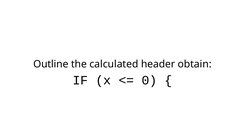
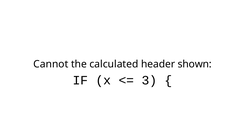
Outline: Outline -> Cannot (51, 64)
obtain: obtain -> shown (195, 64)
0: 0 -> 3 (149, 80)
